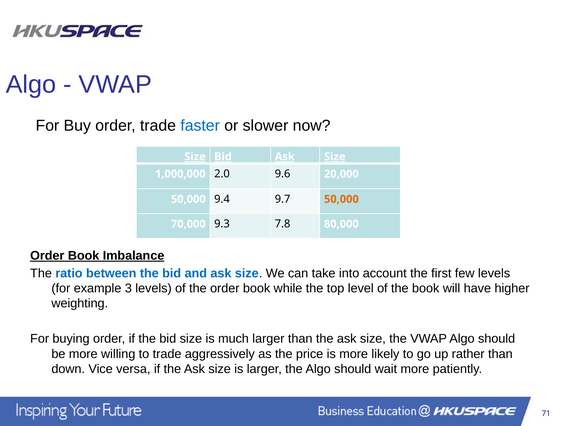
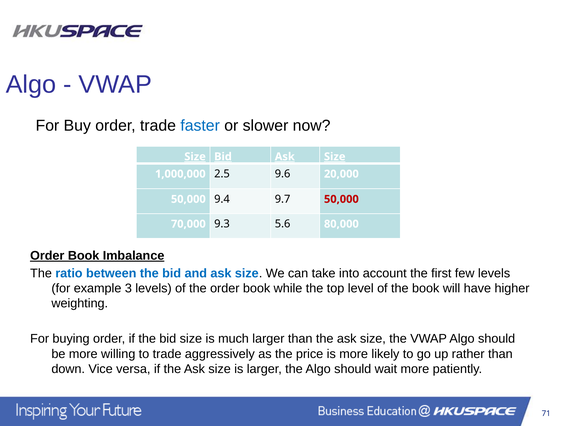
2.0: 2.0 -> 2.5 (222, 174)
50,000 colour: orange -> red (341, 199)
7.8: 7.8 -> 5.6 (283, 224)
